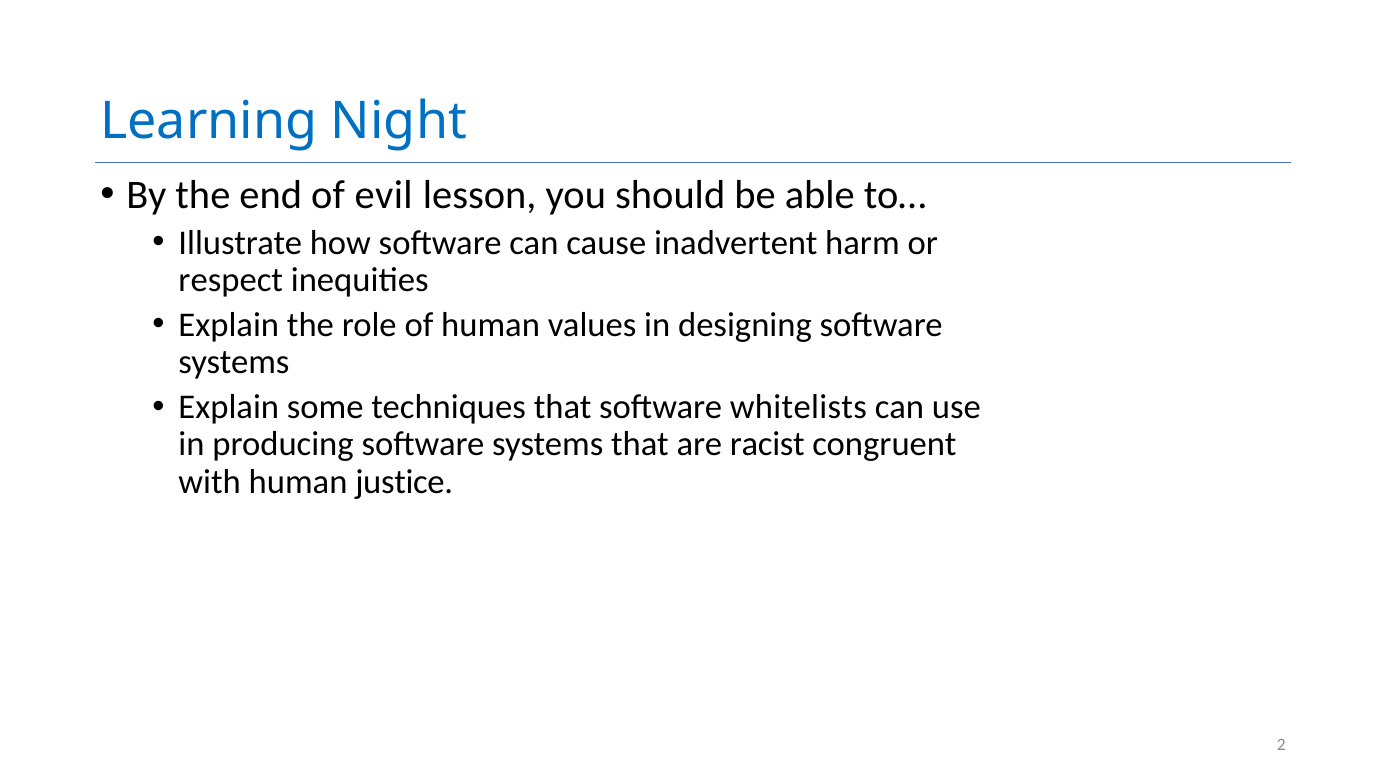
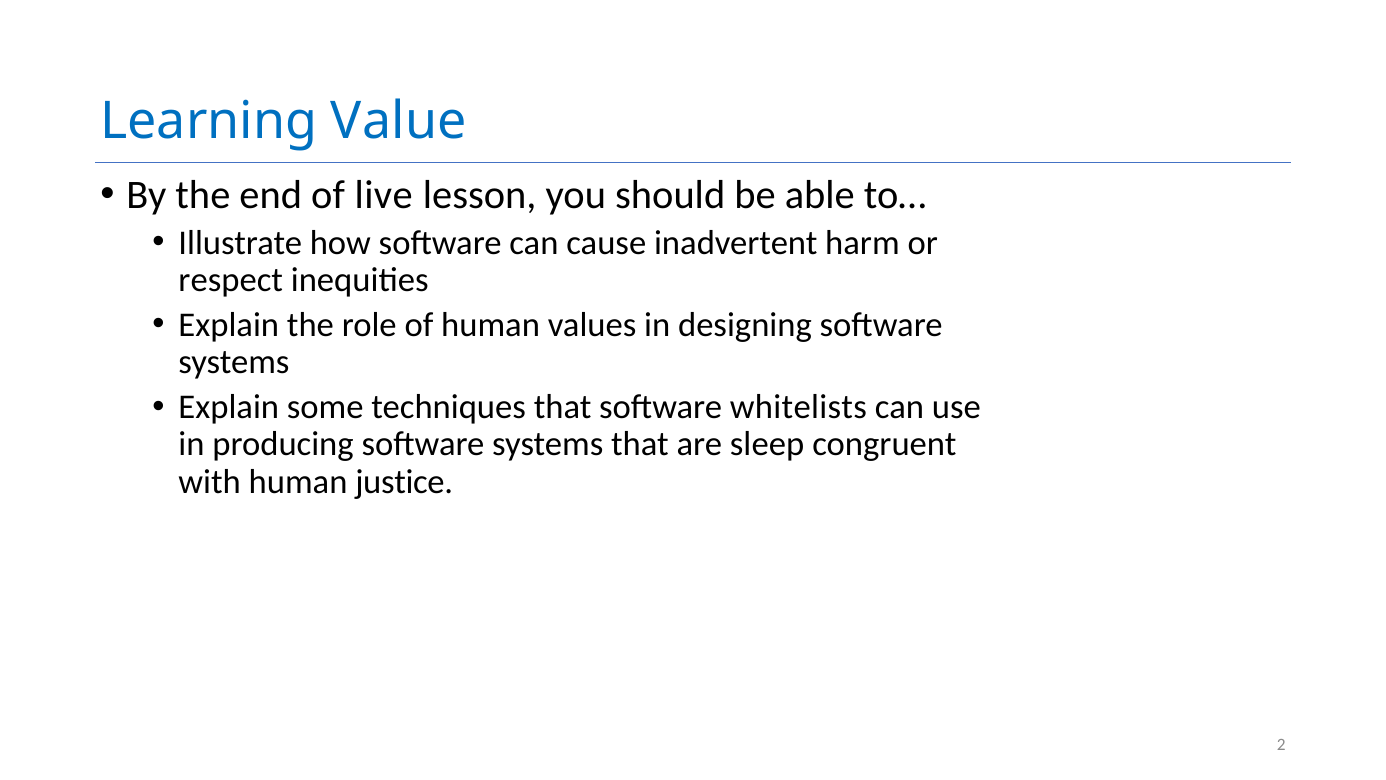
Night: Night -> Value (399, 122)
evil: evil -> live (384, 195)
racist: racist -> sleep (767, 444)
